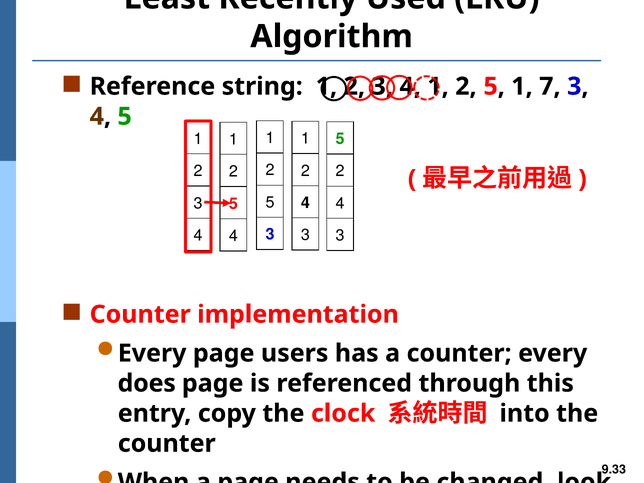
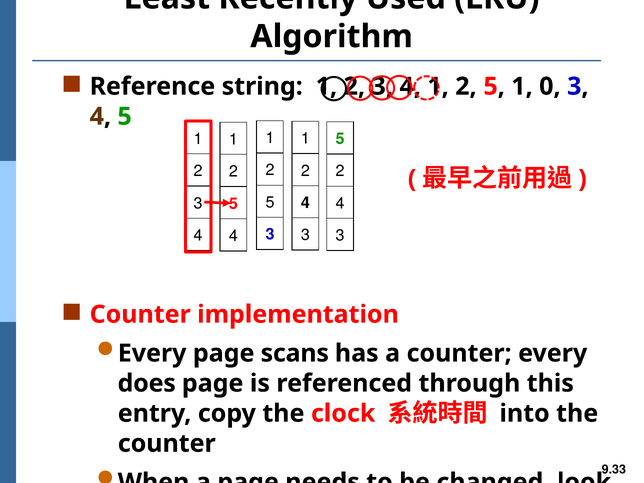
7: 7 -> 0 (550, 86)
users: users -> scans (295, 353)
